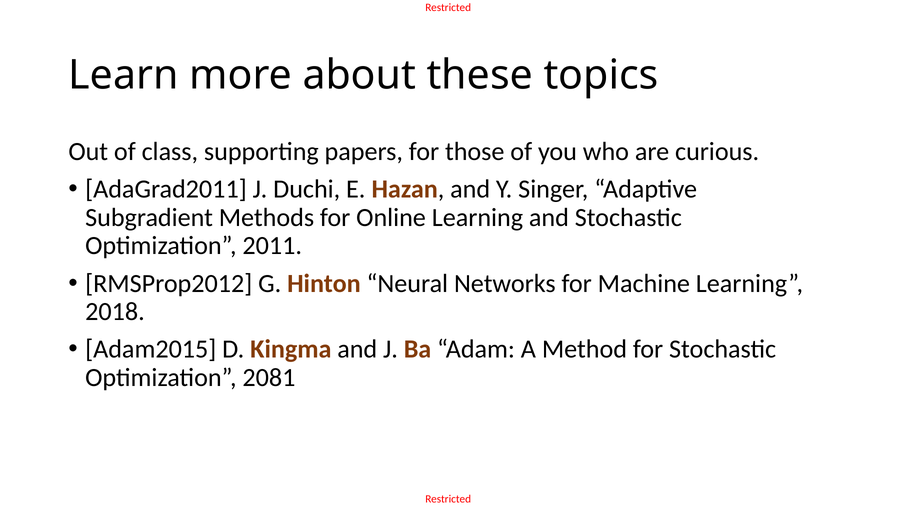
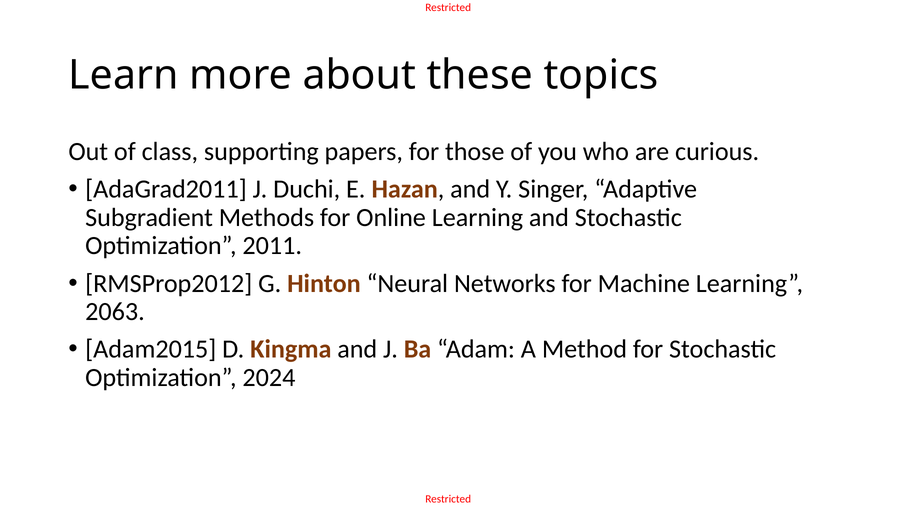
2018: 2018 -> 2063 (115, 311)
2081: 2081 -> 2024 (269, 377)
